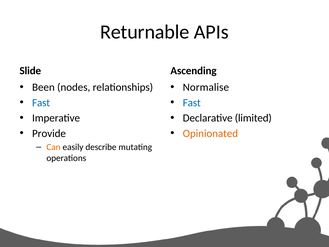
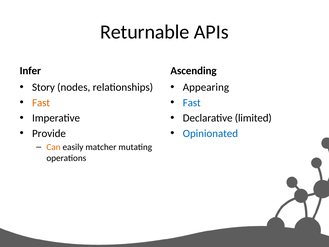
Slide: Slide -> Infer (30, 71)
Been: Been -> Story (43, 87)
Normalise: Normalise -> Appearing (206, 87)
Fast colour: blue -> orange (41, 103)
Opinionated colour: orange -> blue (210, 133)
describe: describe -> matcher (101, 147)
